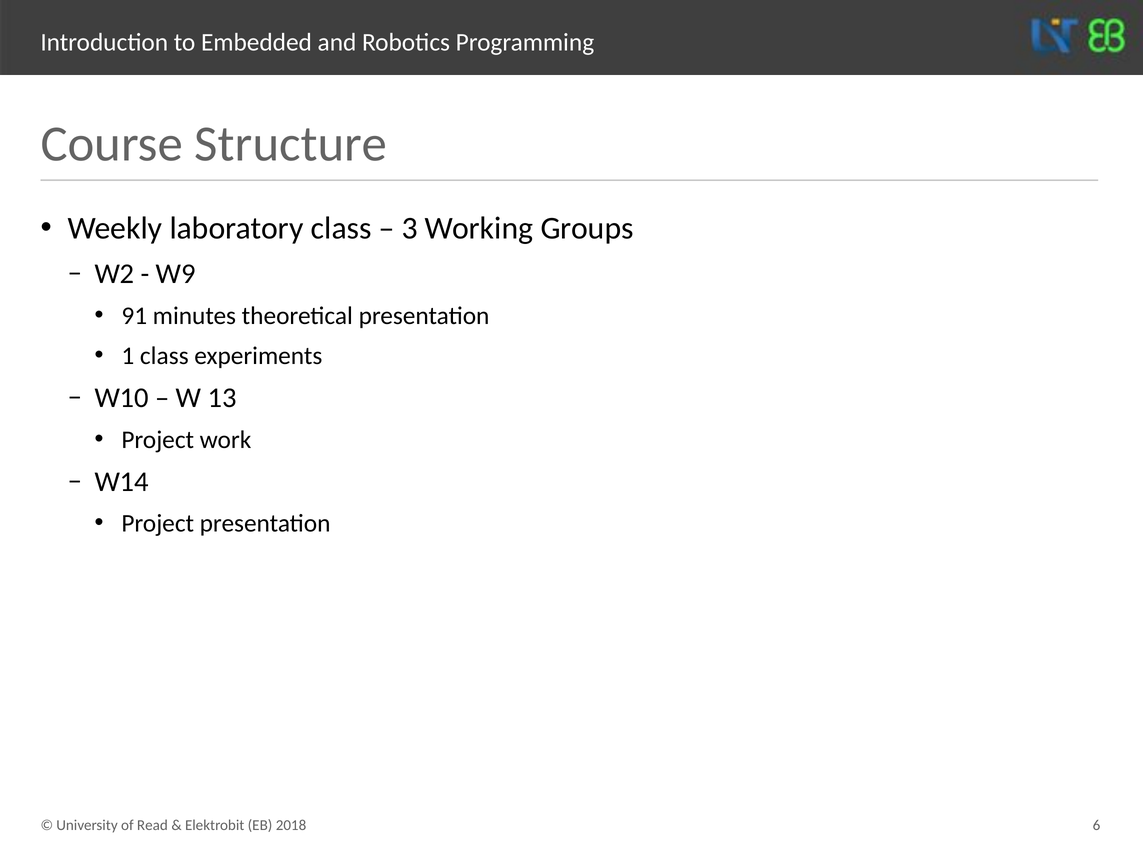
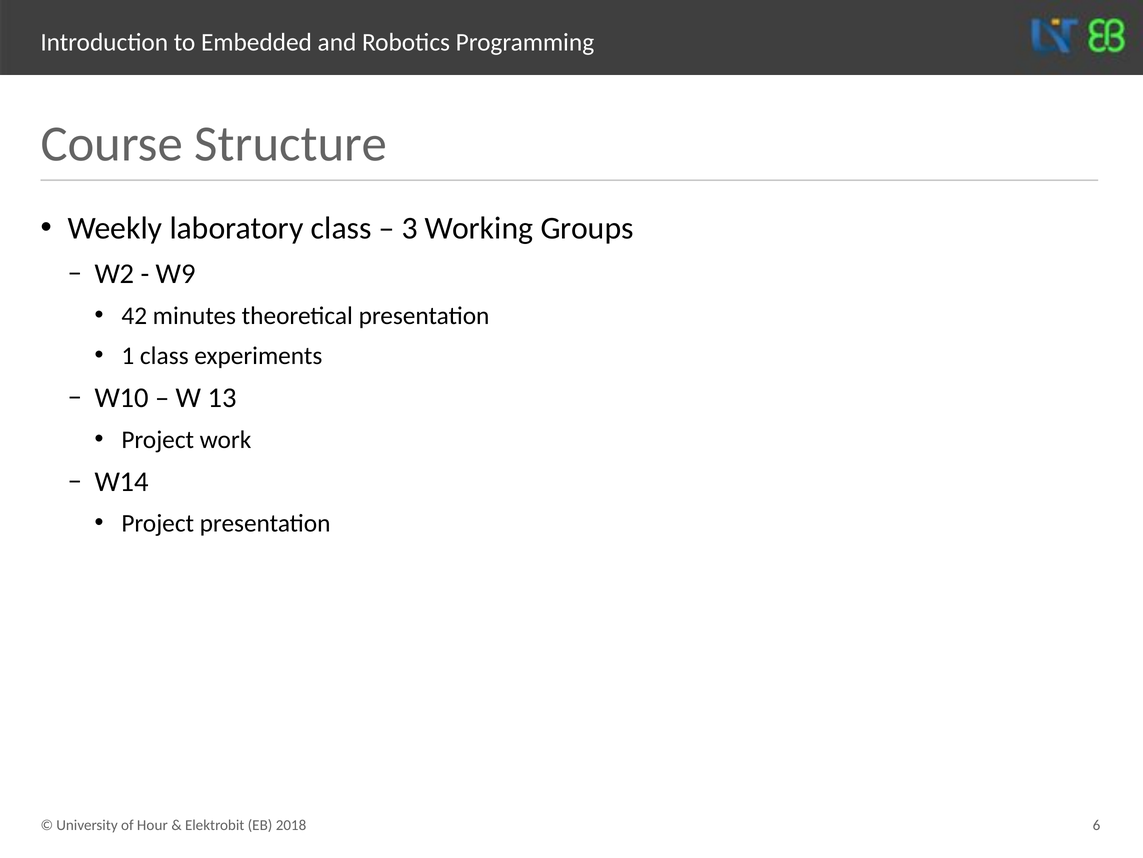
91: 91 -> 42 (134, 315)
Read: Read -> Hour (152, 825)
